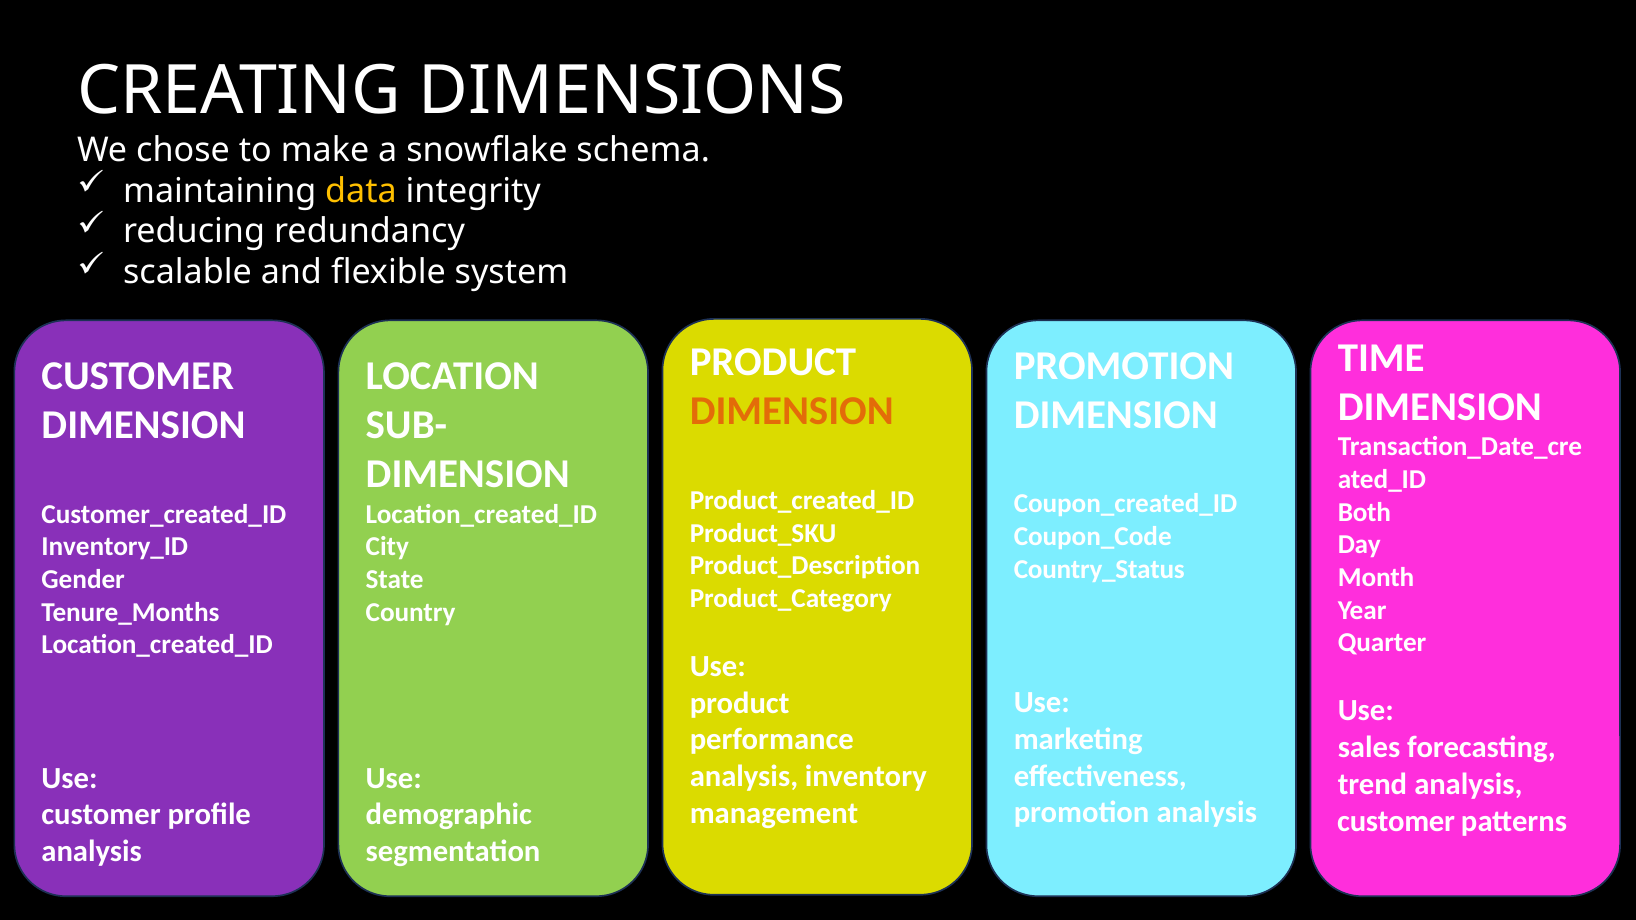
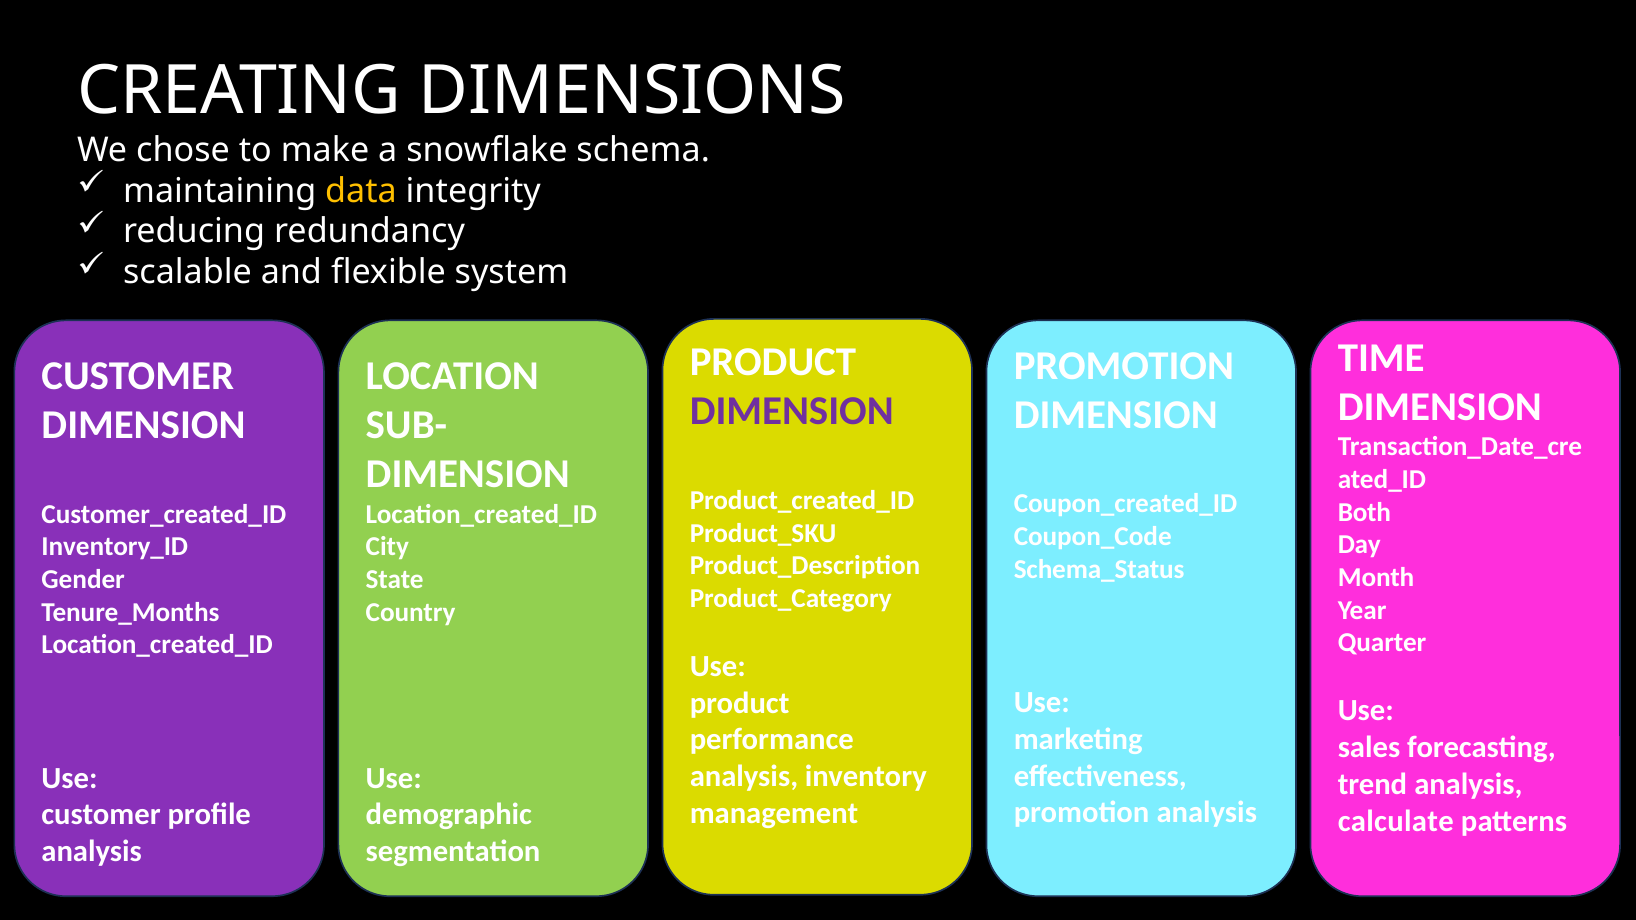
DIMENSION colour: orange -> purple (792, 411)
Country_Status: Country_Status -> Schema_Status (1099, 569)
customer: customer -> calculate (1396, 821)
